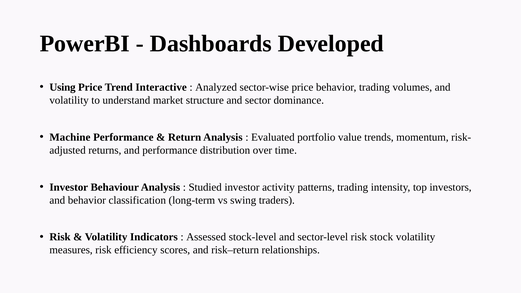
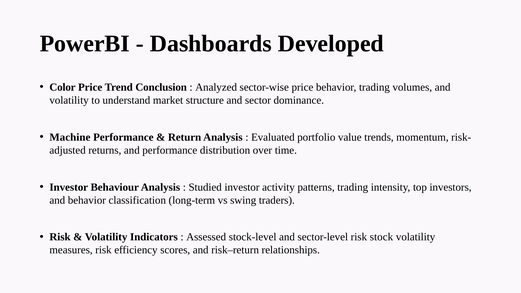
Using: Using -> Color (63, 87)
Interactive: Interactive -> Conclusion (161, 87)
